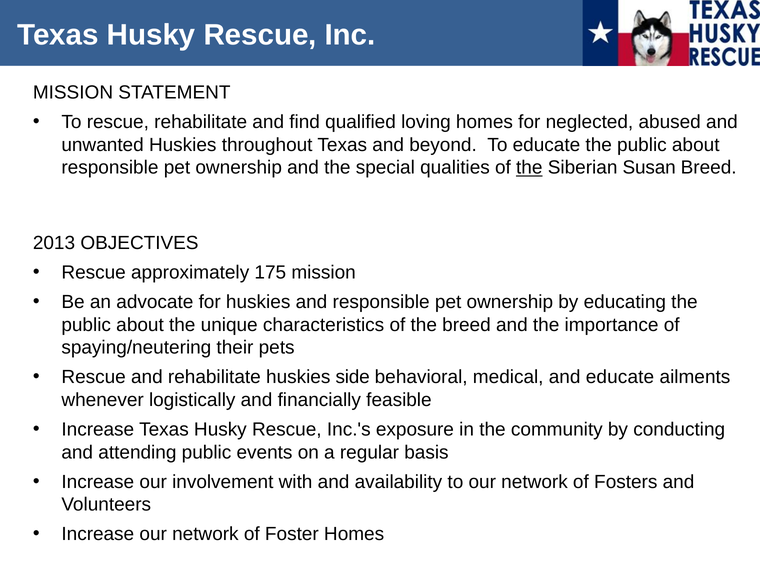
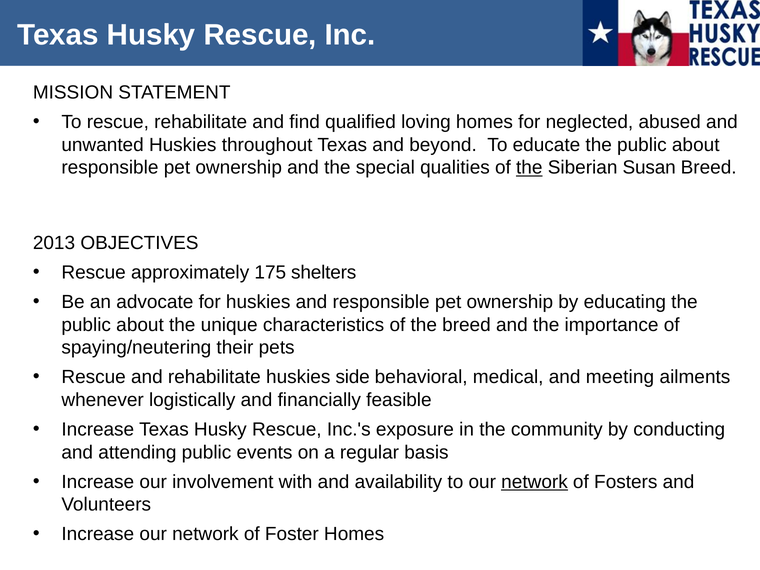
175 mission: mission -> shelters (324, 272)
and educate: educate -> meeting (620, 377)
network underline: none -> present (535, 482)
